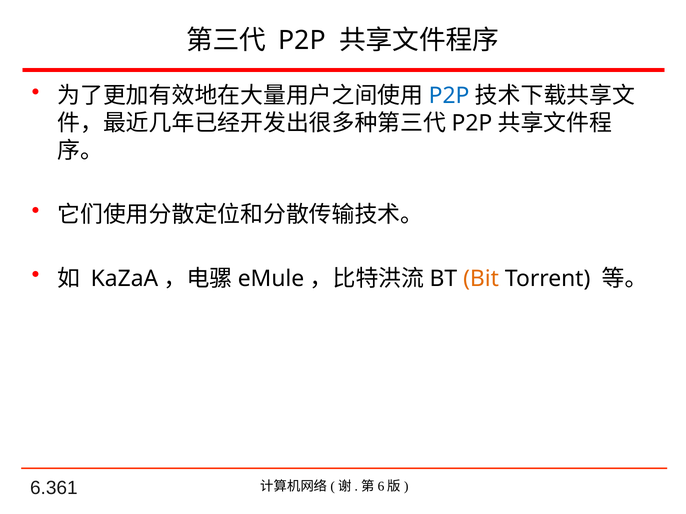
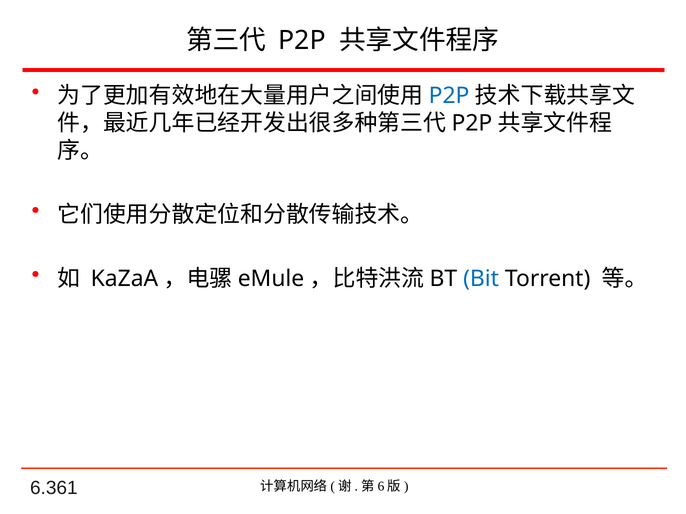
Bit colour: orange -> blue (481, 279)
